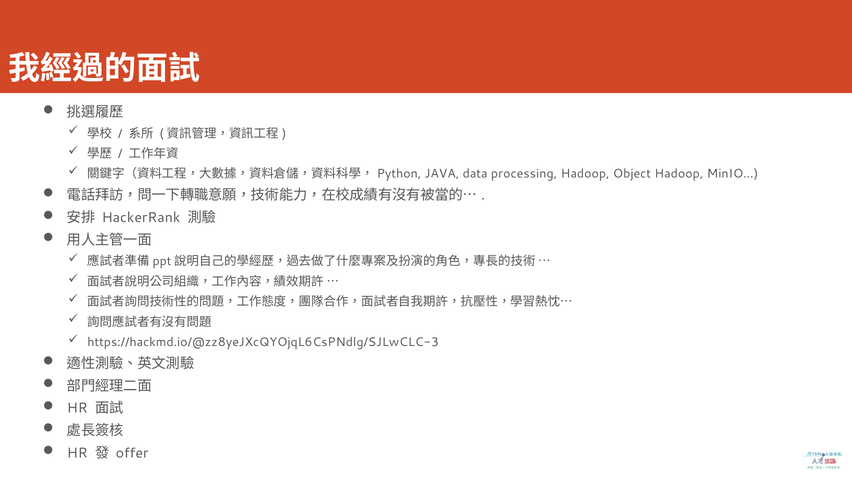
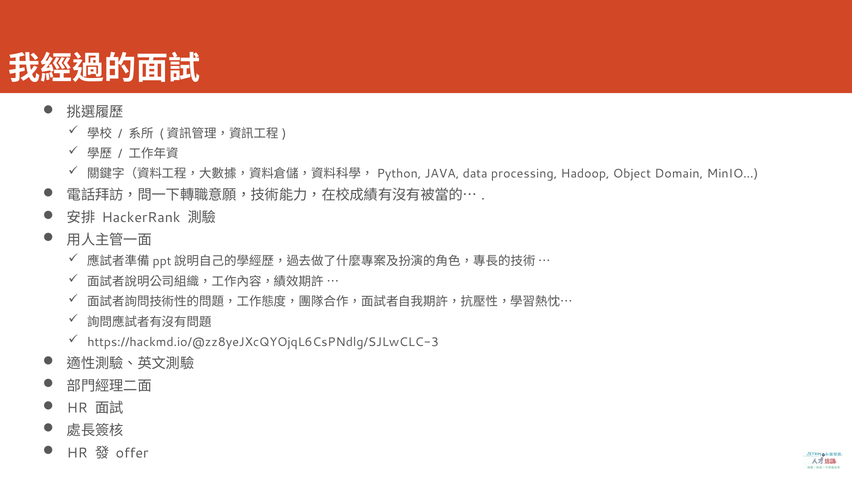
Object Hadoop: Hadoop -> Domain (679, 174)
